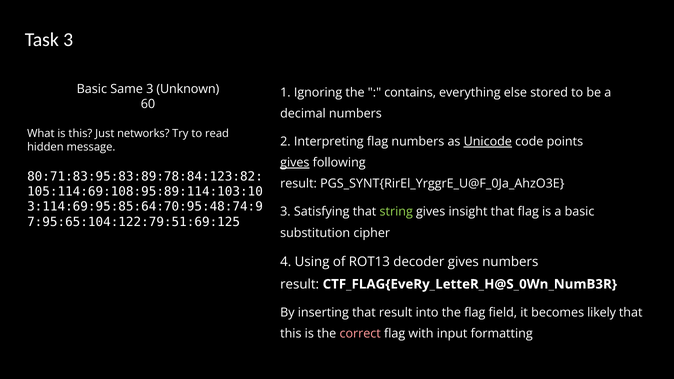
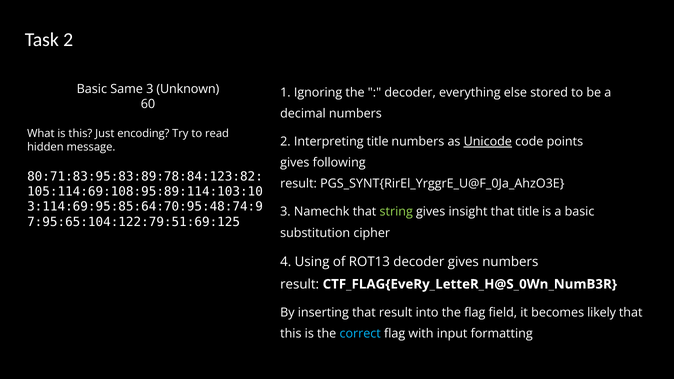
Task 3: 3 -> 2 (68, 40)
contains: contains -> decoder (410, 92)
networks: networks -> encoding (143, 133)
Interpreting flag: flag -> title (378, 142)
gives underline: present -> none (295, 163)
Satisfying: Satisfying -> Namechk (322, 212)
that flag: flag -> title (528, 212)
correct colour: pink -> light blue (360, 334)
